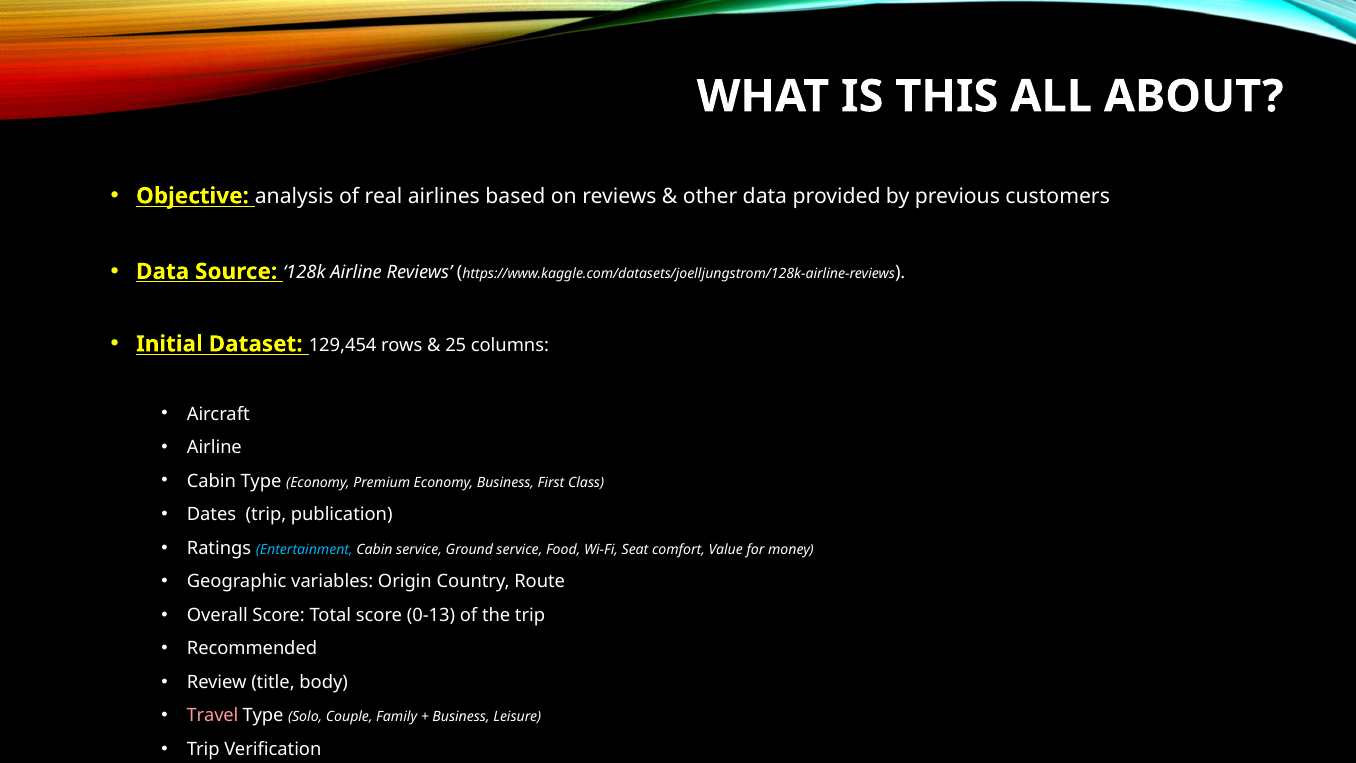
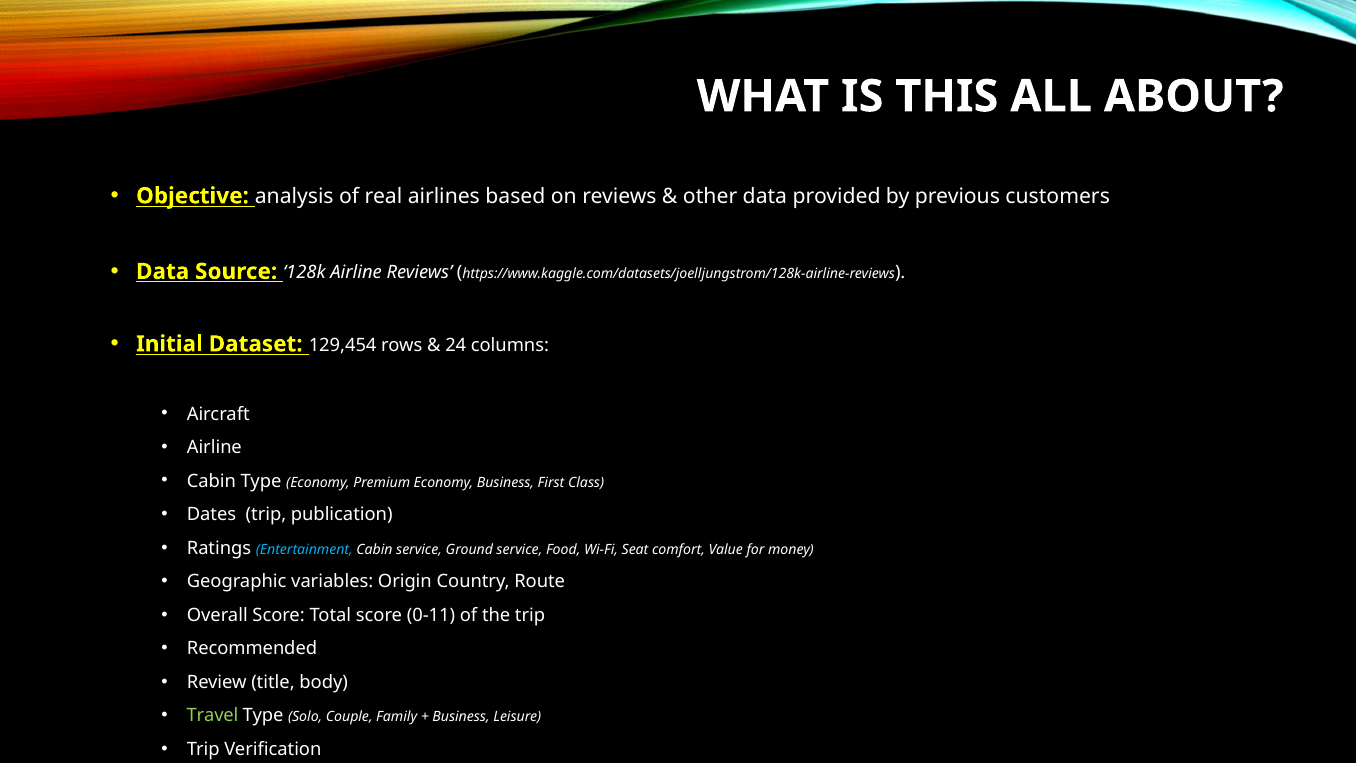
25: 25 -> 24 (456, 345)
0-13: 0-13 -> 0-11 (431, 615)
Travel colour: pink -> light green (213, 716)
